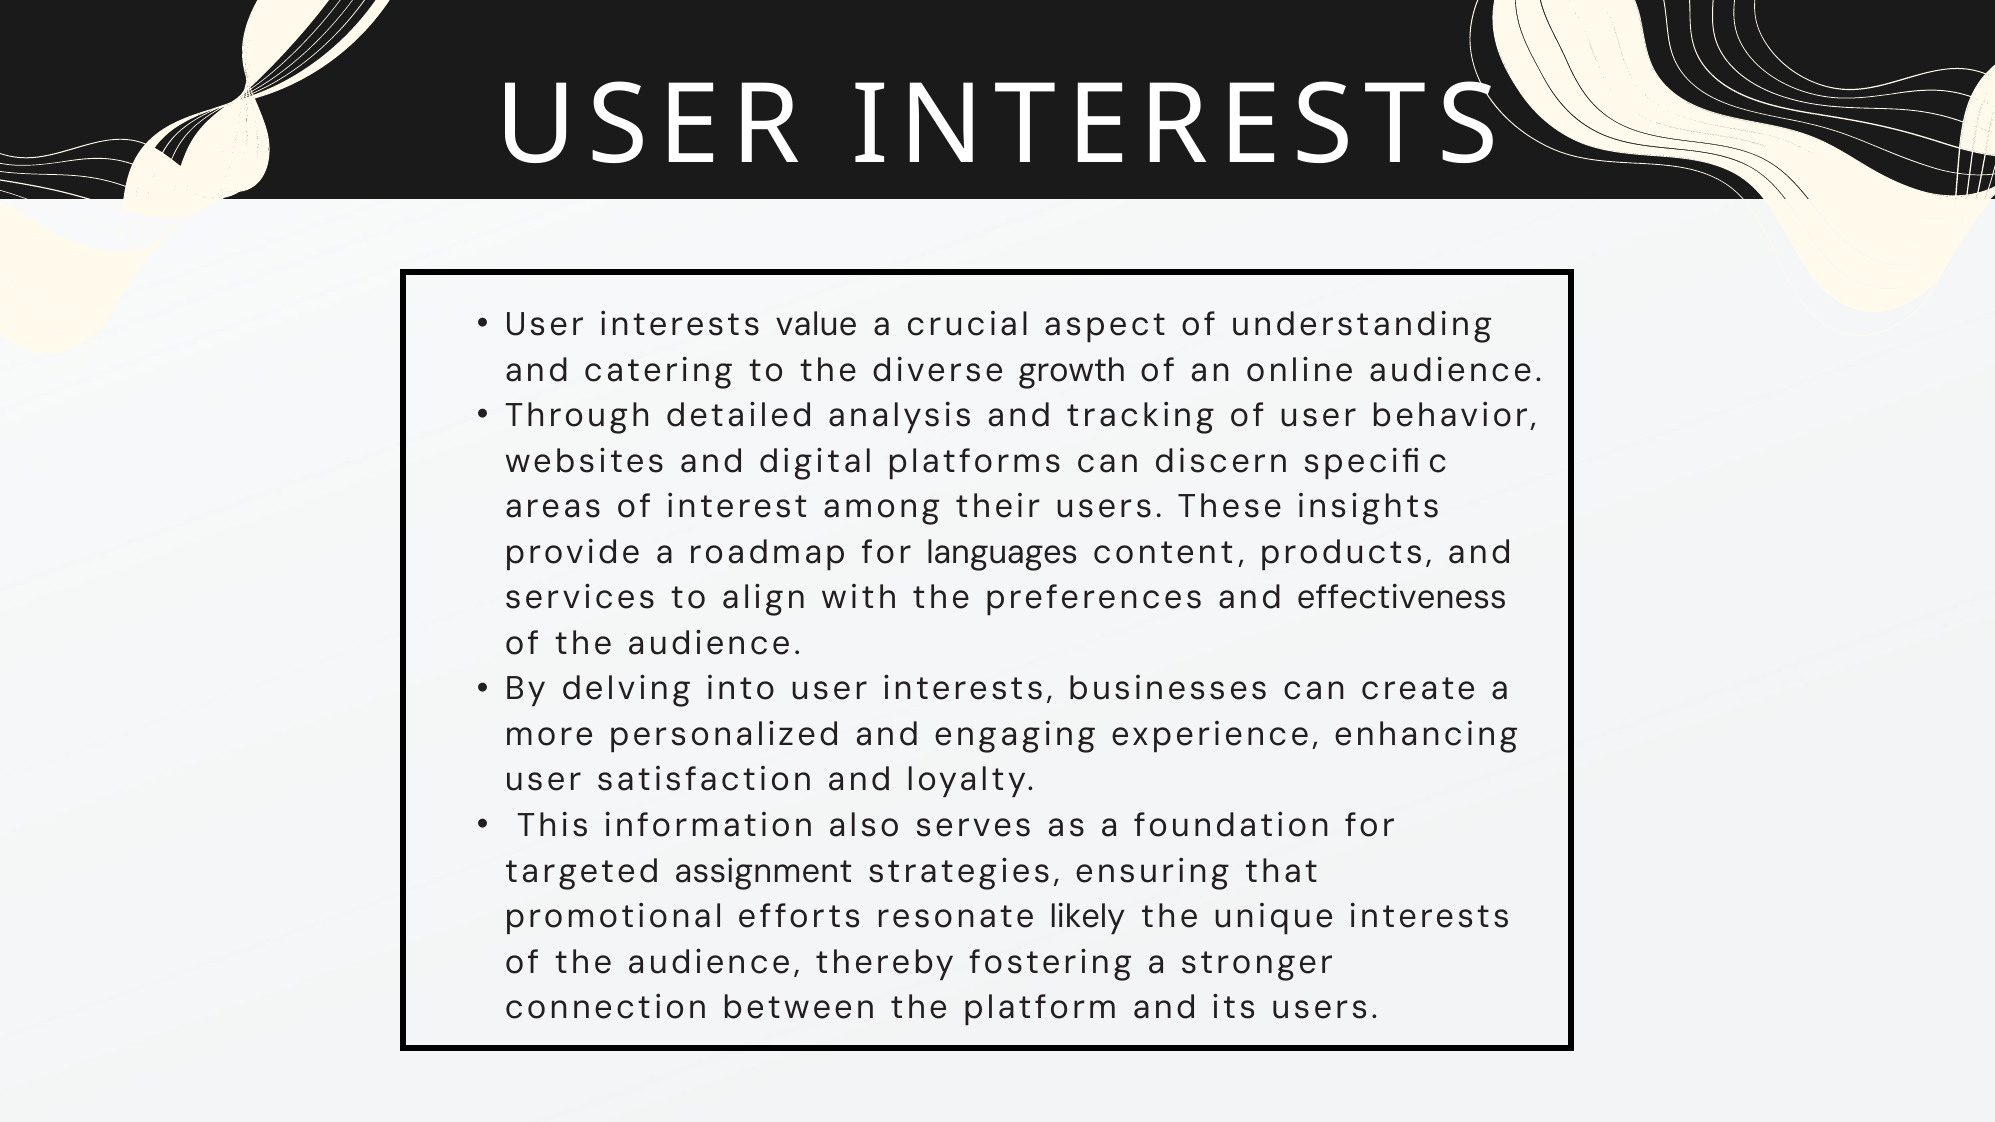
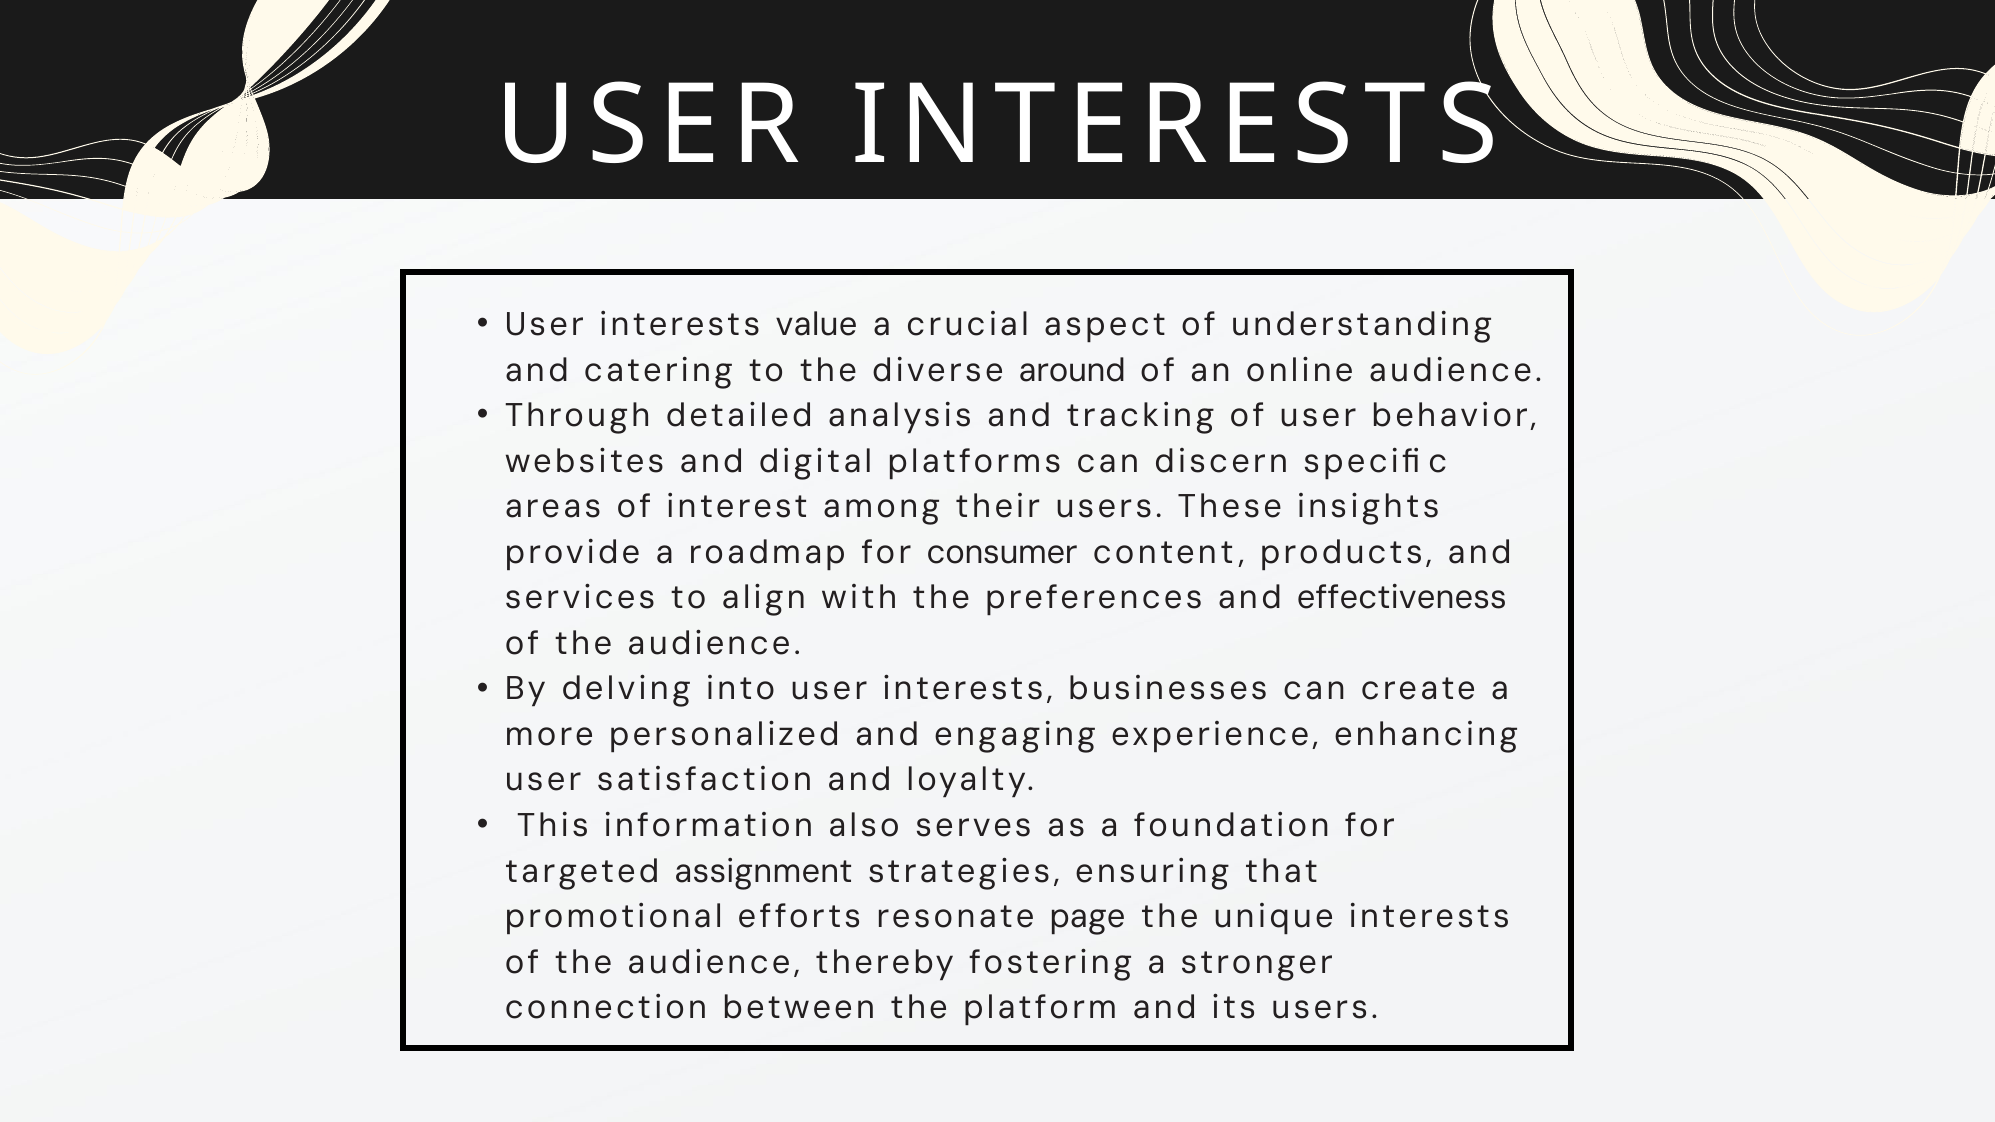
growth: growth -> around (1072, 370)
languages: languages -> consumer (1002, 553)
likely: likely -> page (1088, 917)
